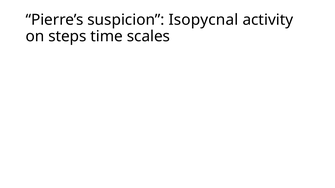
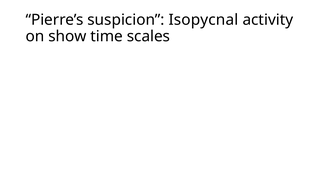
steps: steps -> show (67, 36)
